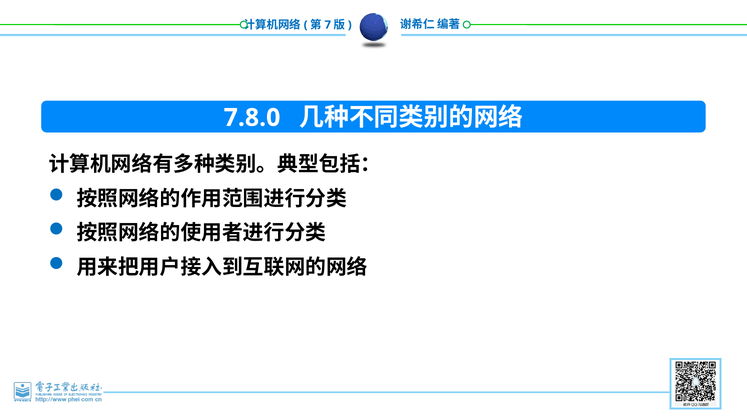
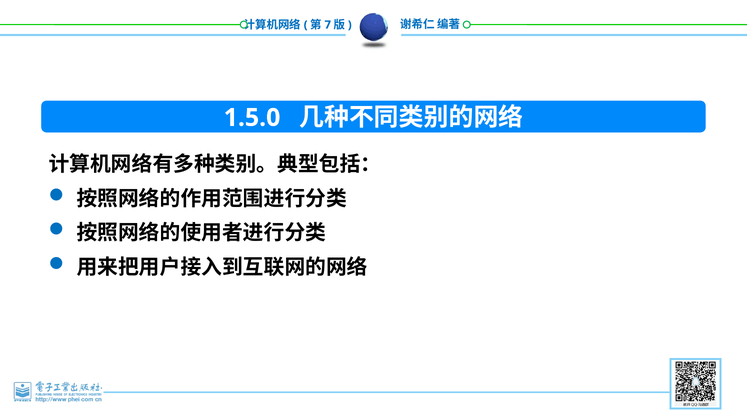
7.8.0: 7.8.0 -> 1.5.0 (252, 118)
